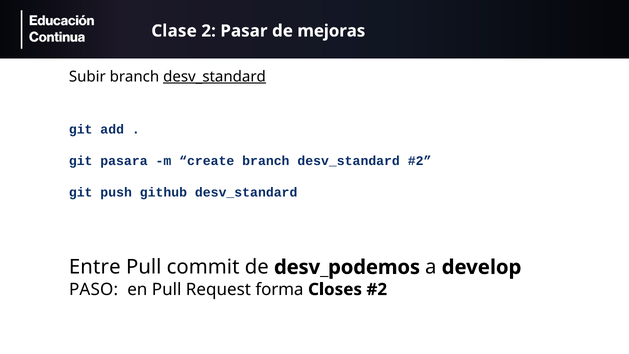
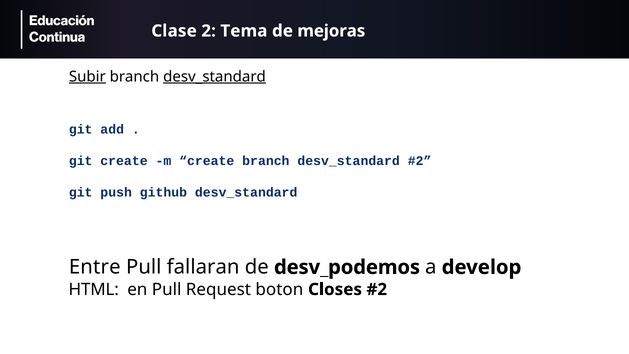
Pasar: Pasar -> Tema (244, 31)
Subir underline: none -> present (87, 77)
git pasara: pasara -> create (124, 161)
commit: commit -> fallaran (203, 267)
PASO: PASO -> HTML (94, 289)
forma: forma -> boton (279, 289)
